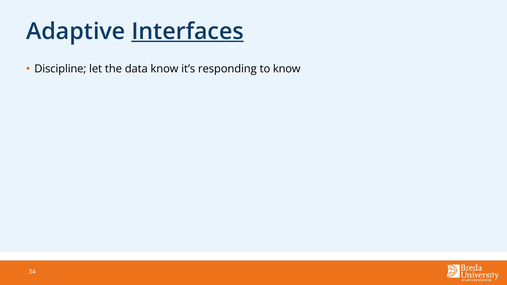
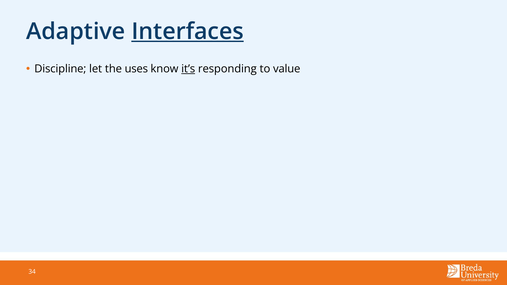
data: data -> uses (136, 69)
it’s underline: none -> present (188, 69)
to know: know -> value (287, 69)
